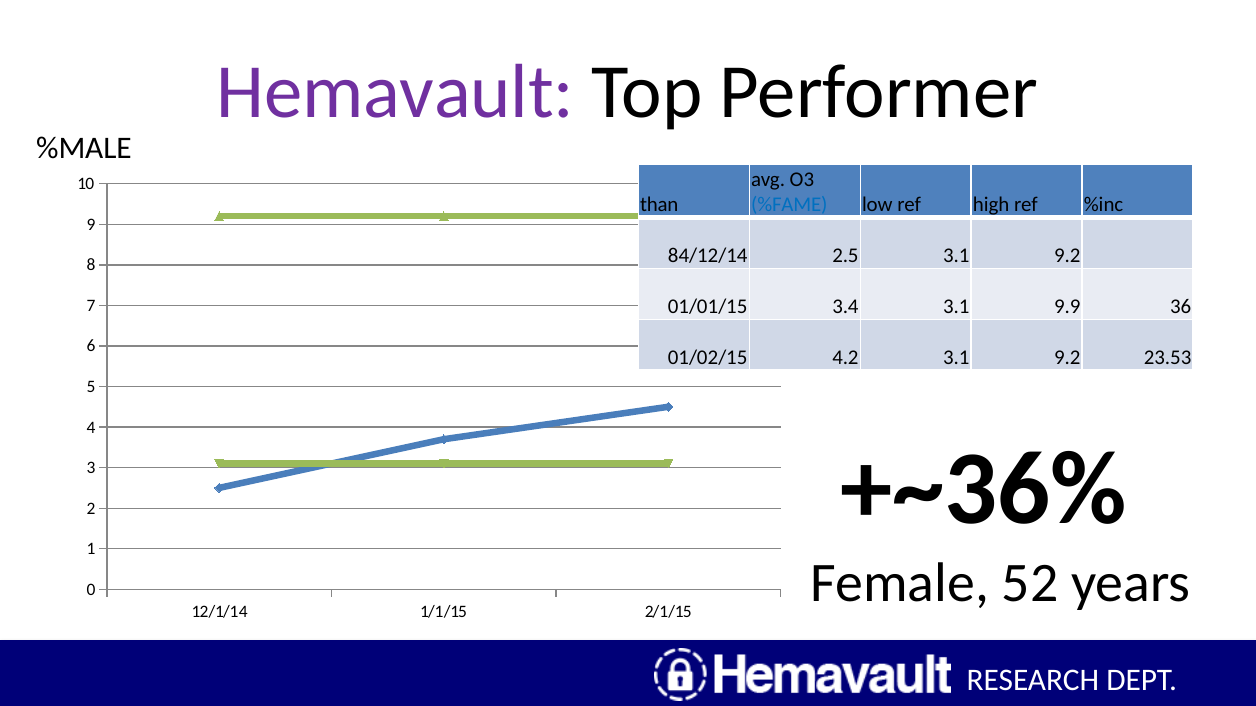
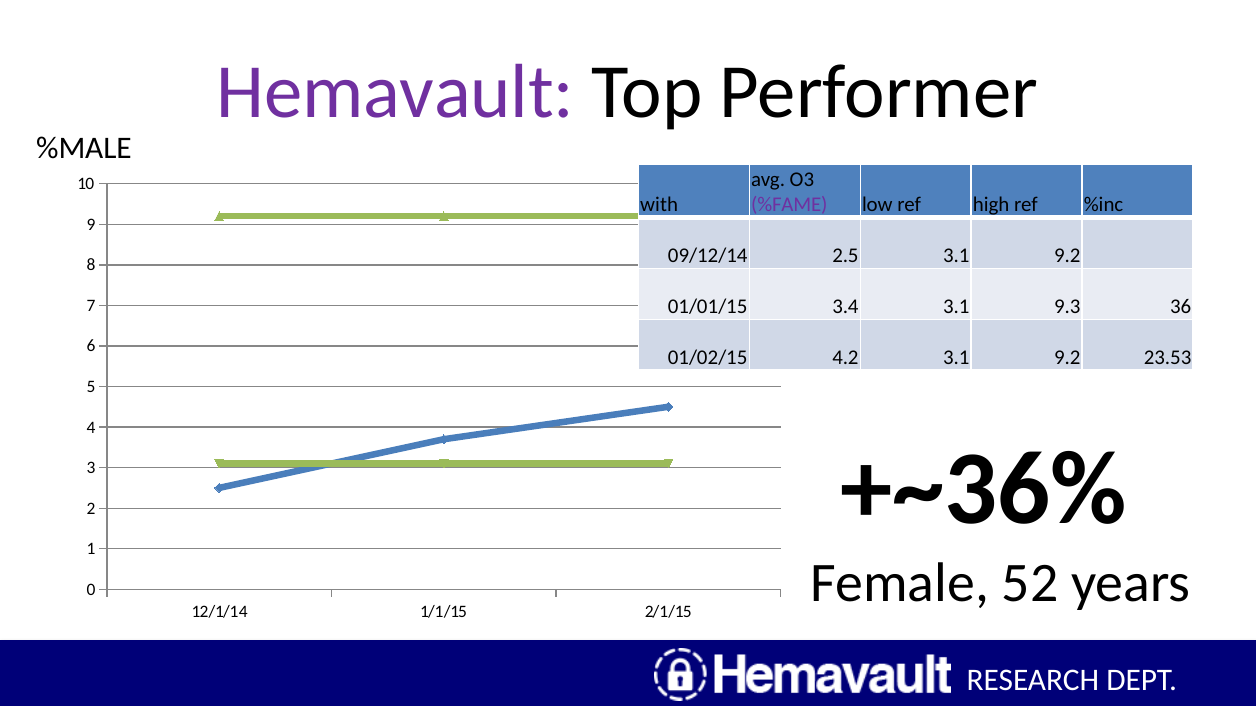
than: than -> with (659, 205)
%FAME colour: blue -> purple (789, 205)
84/12/14: 84/12/14 -> 09/12/14 (708, 256)
9.9: 9.9 -> 9.3 (1067, 307)
